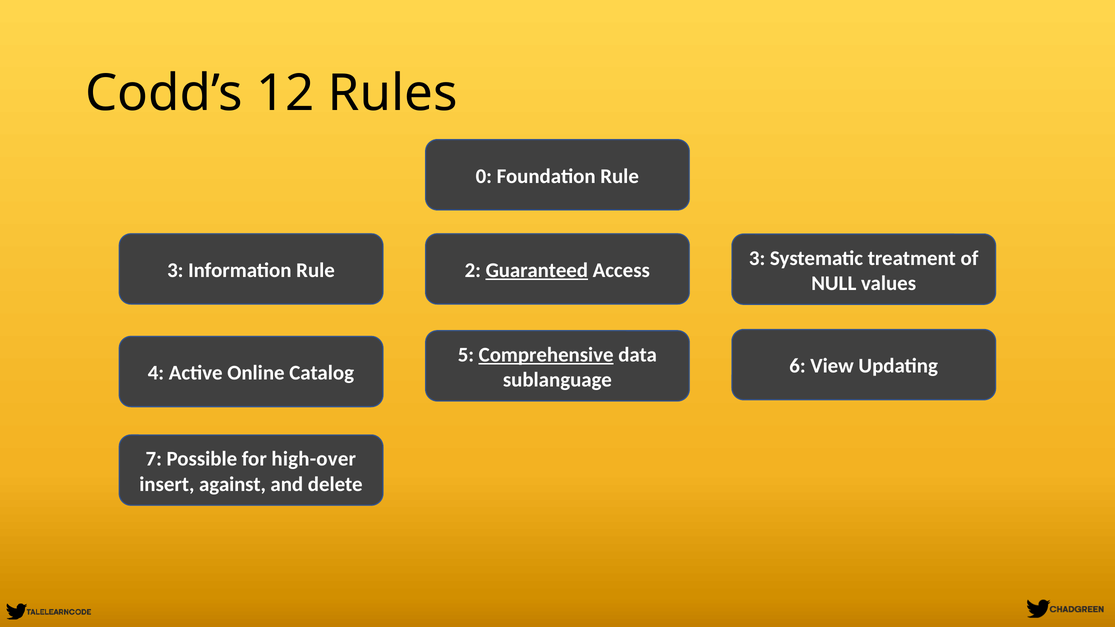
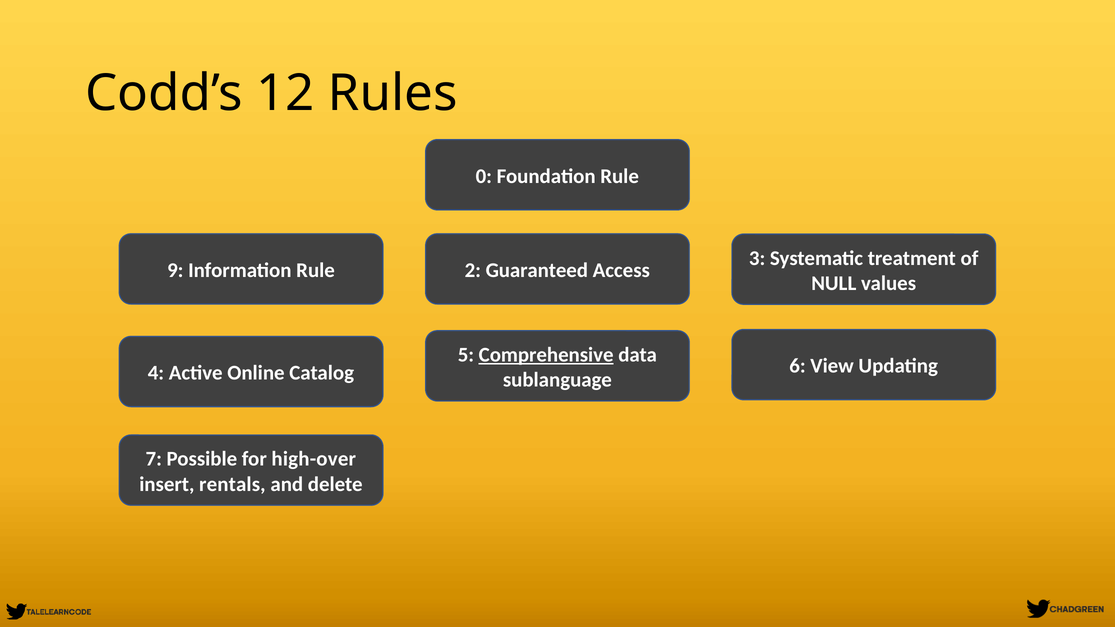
3: 3 -> 9 (175, 270)
Guaranteed underline: present -> none (537, 270)
against: against -> rentals (232, 484)
